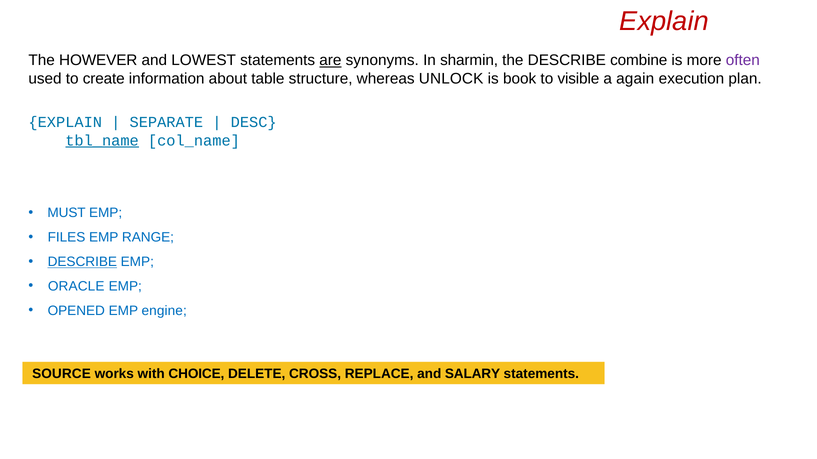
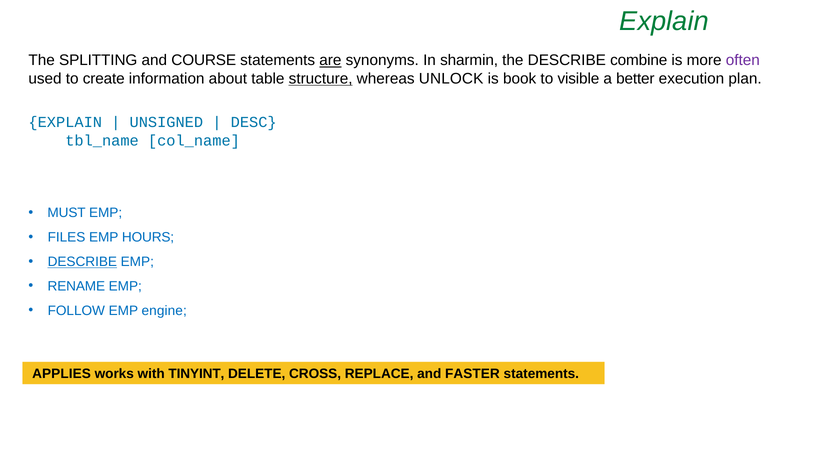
Explain colour: red -> green (664, 21)
HOWEVER: HOWEVER -> SPLITTING (98, 60)
LOWEST: LOWEST -> COURSE (204, 60)
structure underline: none -> present (321, 79)
again: again -> better (635, 79)
SEPARATE: SEPARATE -> UNSIGNED (166, 122)
tbl_name underline: present -> none (102, 141)
RANGE: RANGE -> HOURS (148, 238)
ORACLE: ORACLE -> RENAME (76, 287)
OPENED: OPENED -> FOLLOW (76, 311)
SOURCE: SOURCE -> APPLIES (61, 374)
CHOICE: CHOICE -> TINYINT (196, 374)
SALARY: SALARY -> FASTER (472, 374)
